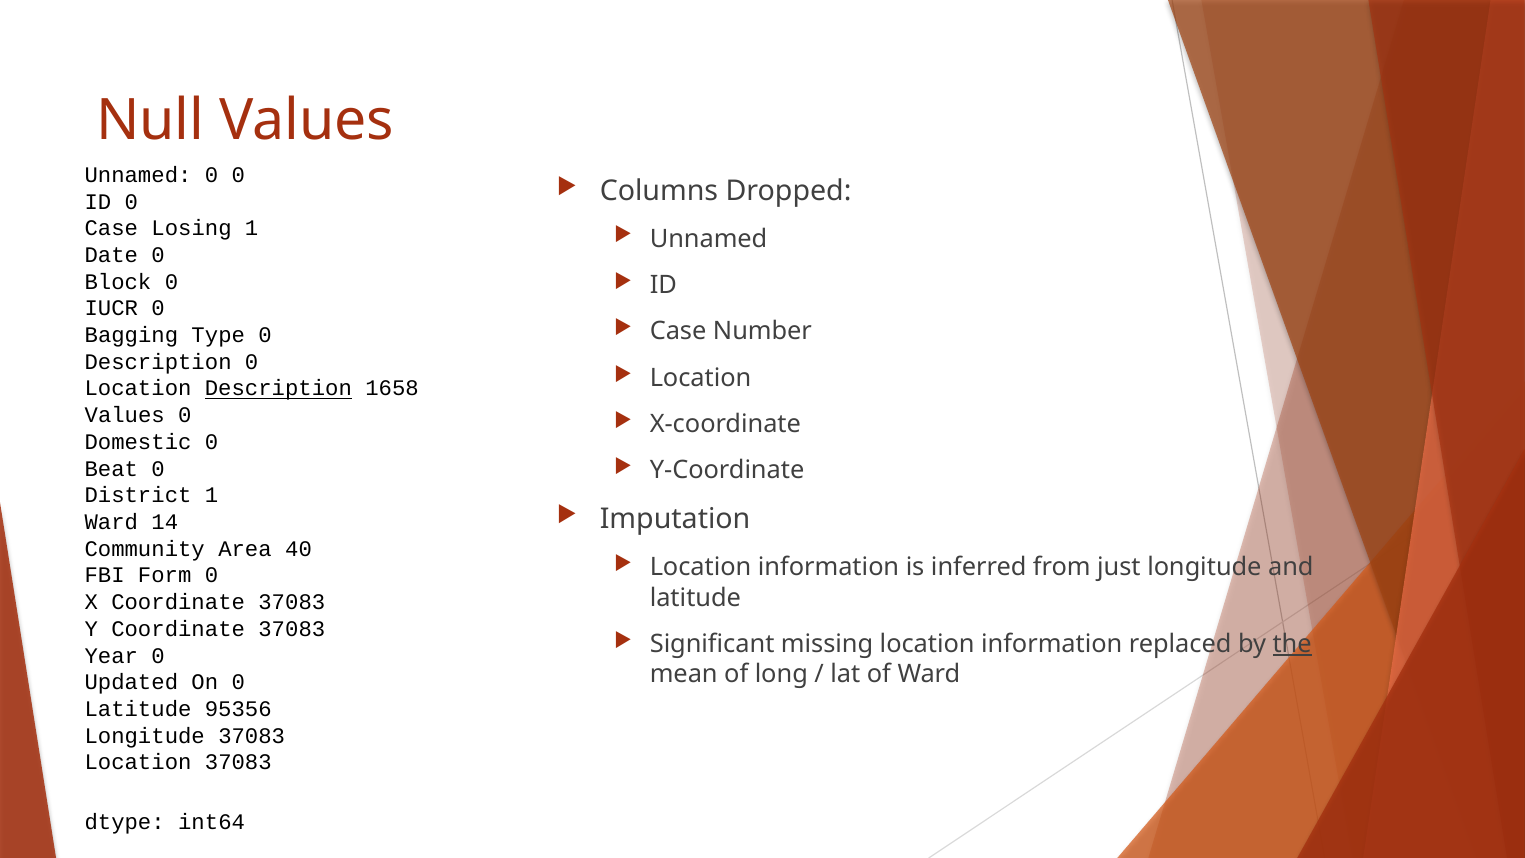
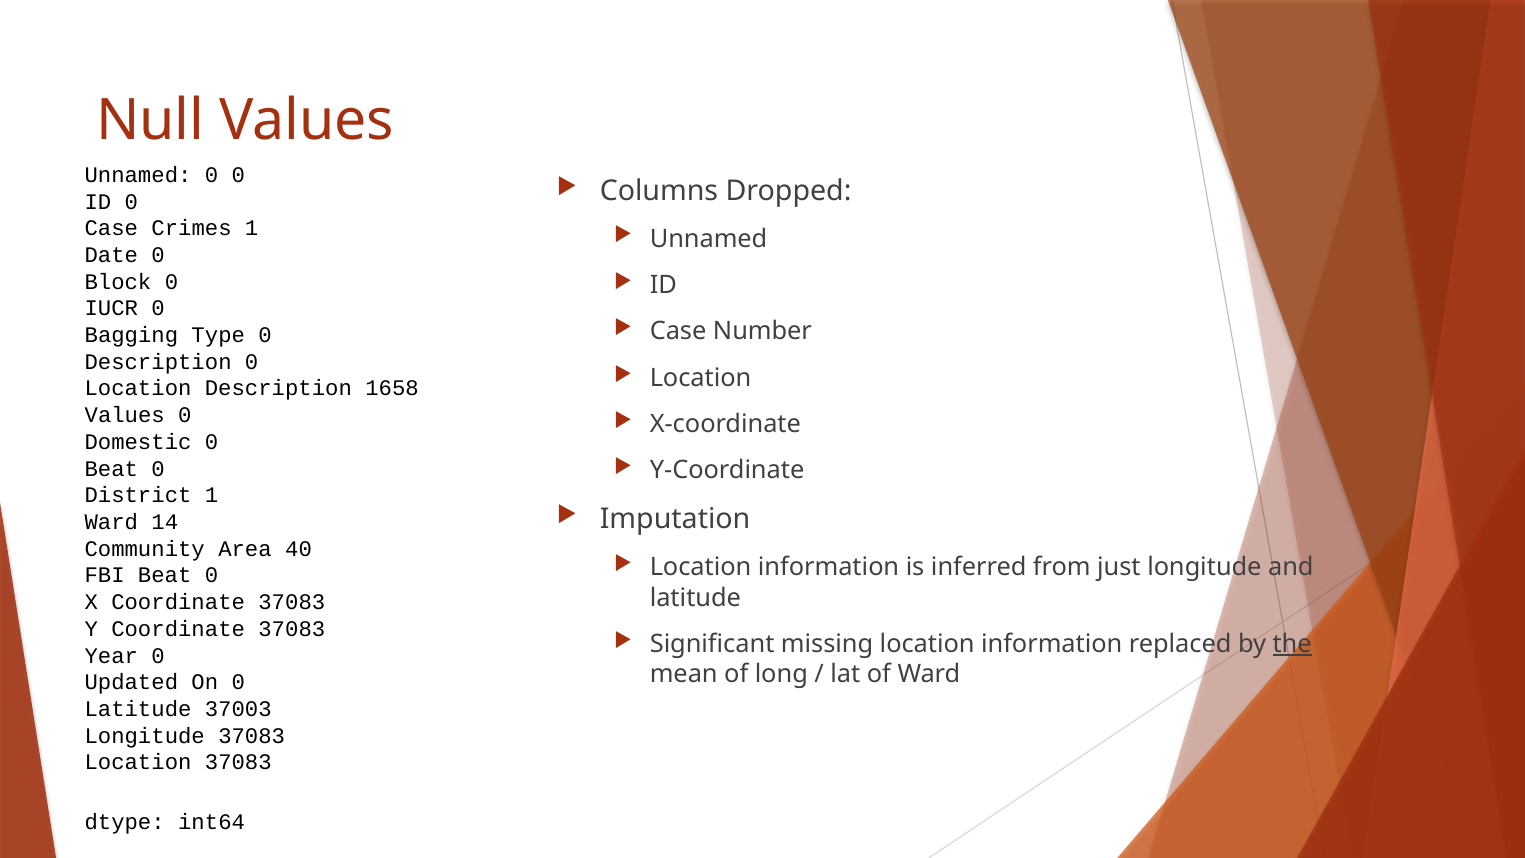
Losing: Losing -> Crimes (192, 228)
Description underline: present -> none (278, 389)
FBI Form: Form -> Beat (165, 575)
95356: 95356 -> 37003 (238, 709)
